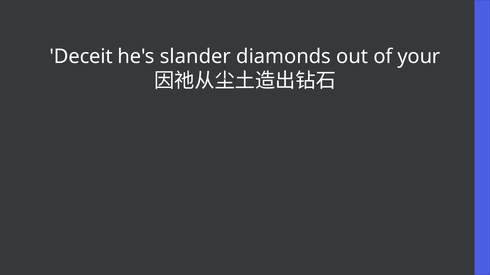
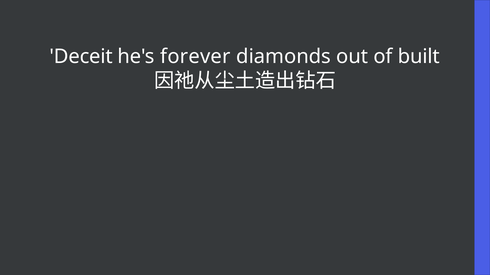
slander: slander -> forever (195, 57)
your: your -> built (419, 57)
